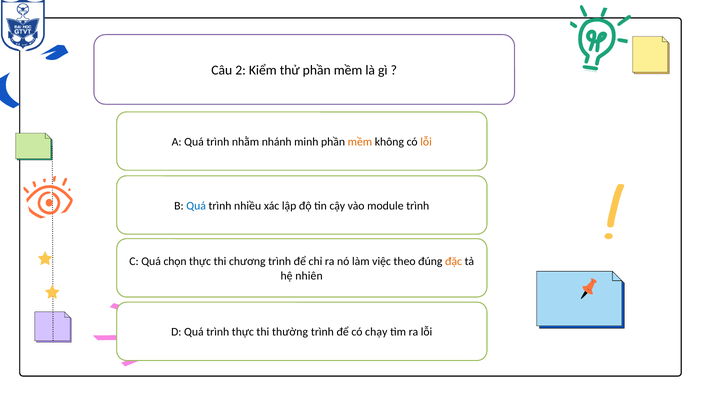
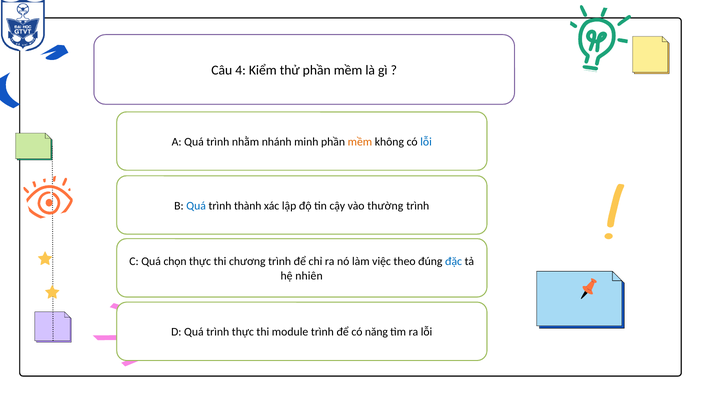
2: 2 -> 4 (241, 70)
lỗi colour: orange -> blue (426, 142)
nhiều: nhiều -> thành (248, 206)
module: module -> thường (385, 206)
đặc colour: orange -> blue (454, 262)
thường: thường -> module (290, 332)
chạy: chạy -> năng (376, 332)
